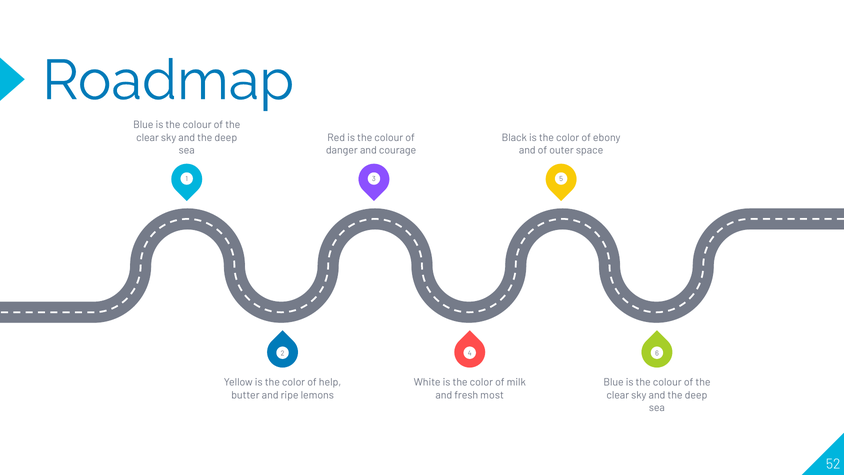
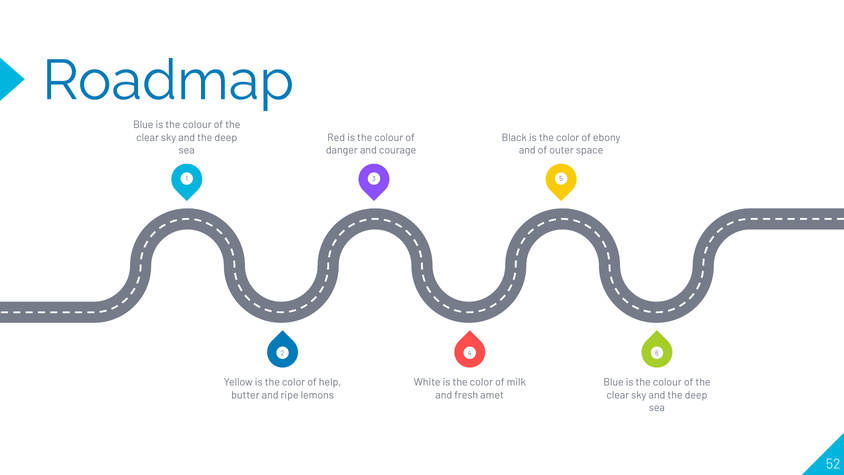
most: most -> amet (492, 395)
